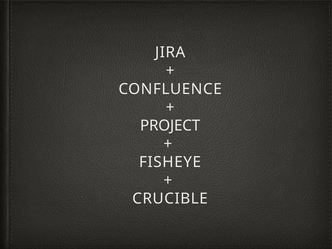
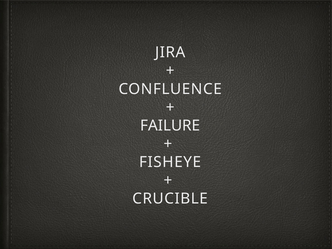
PROJECT: PROJECT -> FAILURE (170, 126)
